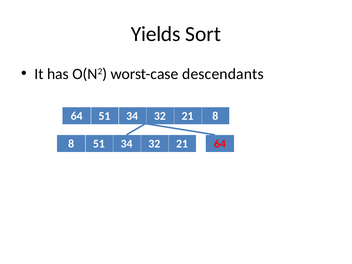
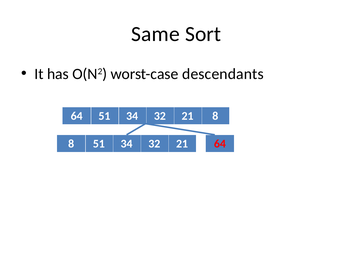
Yields: Yields -> Same (155, 34)
